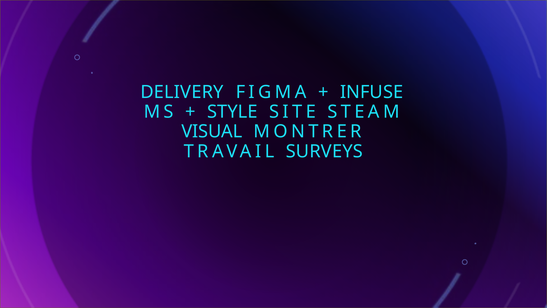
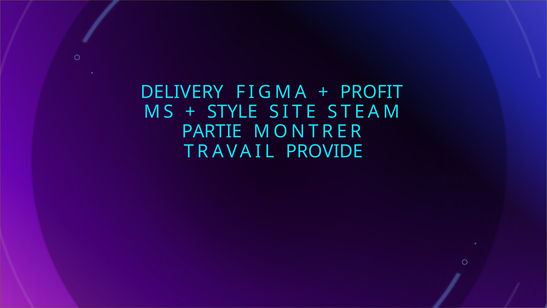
INFUSE: INFUSE -> PROFIT (372, 92)
VISUAL: VISUAL -> PARTIE (212, 131)
SURVEYS: SURVEYS -> PROVIDE (324, 151)
